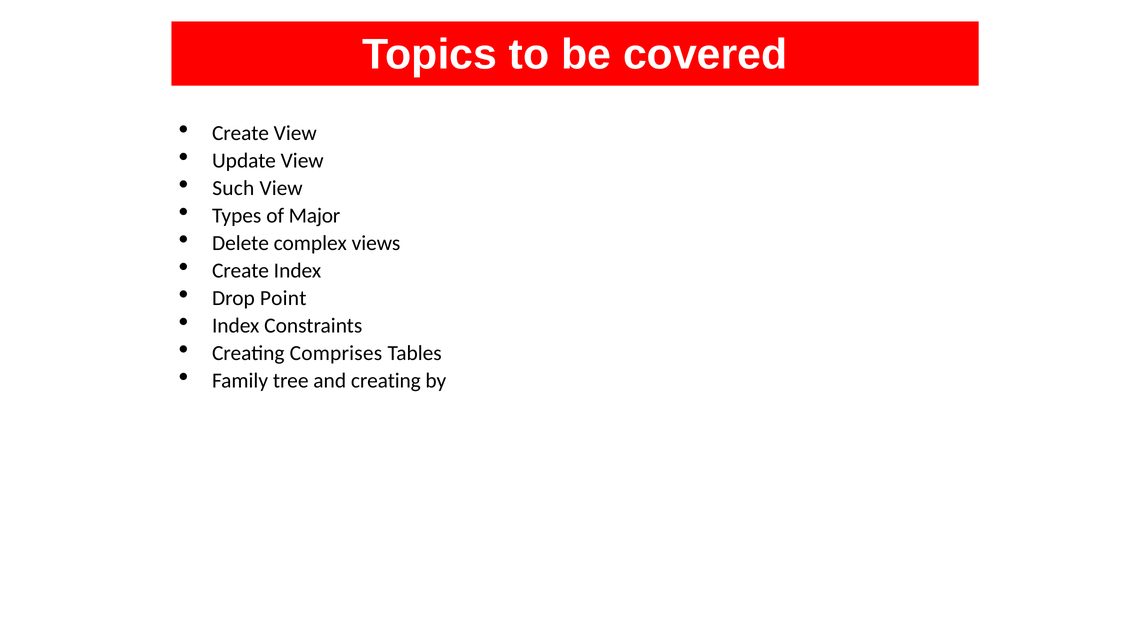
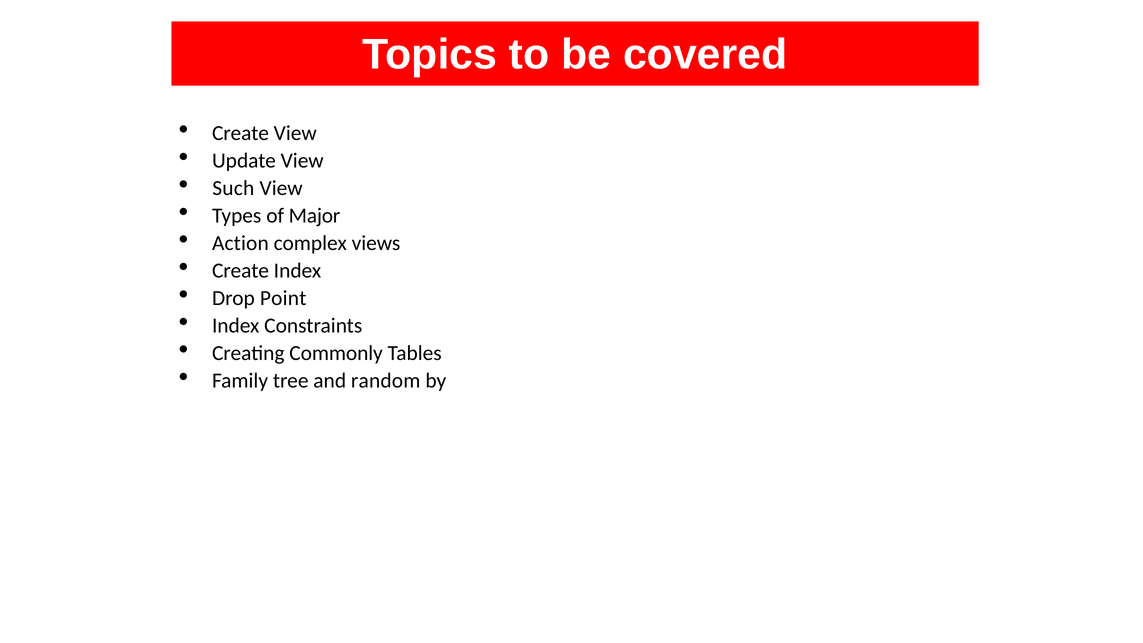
Delete: Delete -> Action (240, 243)
Comprises: Comprises -> Commonly (336, 353)
and creating: creating -> random (386, 381)
